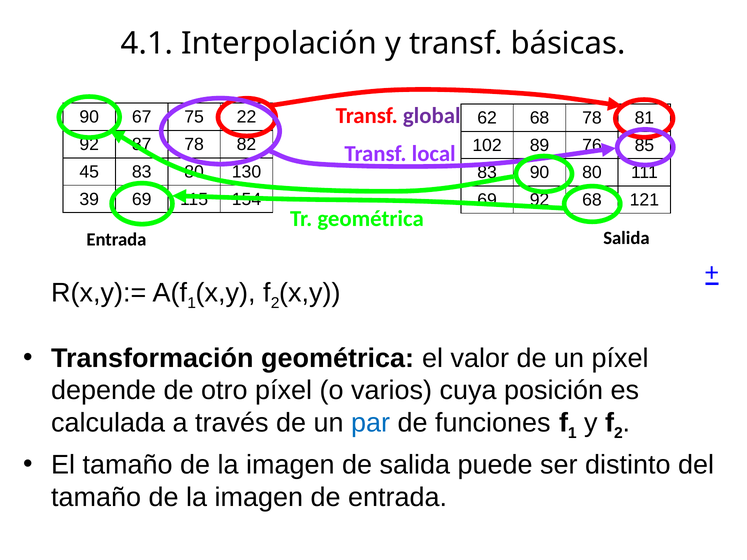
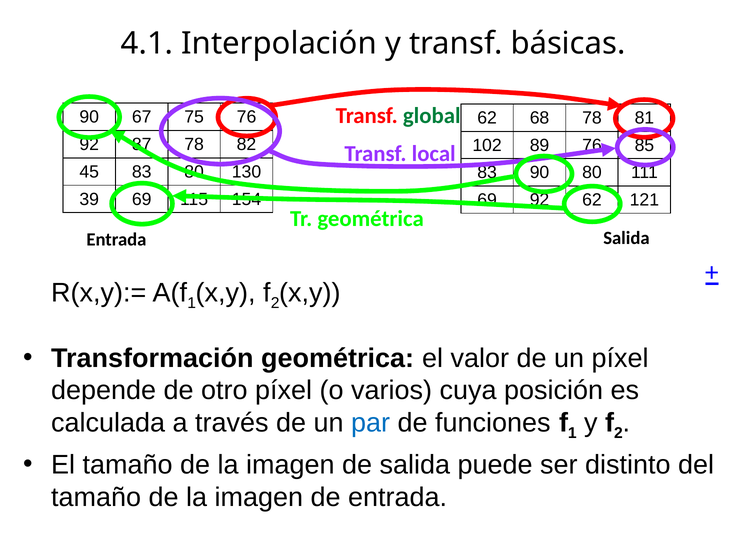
global colour: purple -> green (432, 116)
75 22: 22 -> 76 (247, 117)
68: 68 -> 62 (592, 200)
